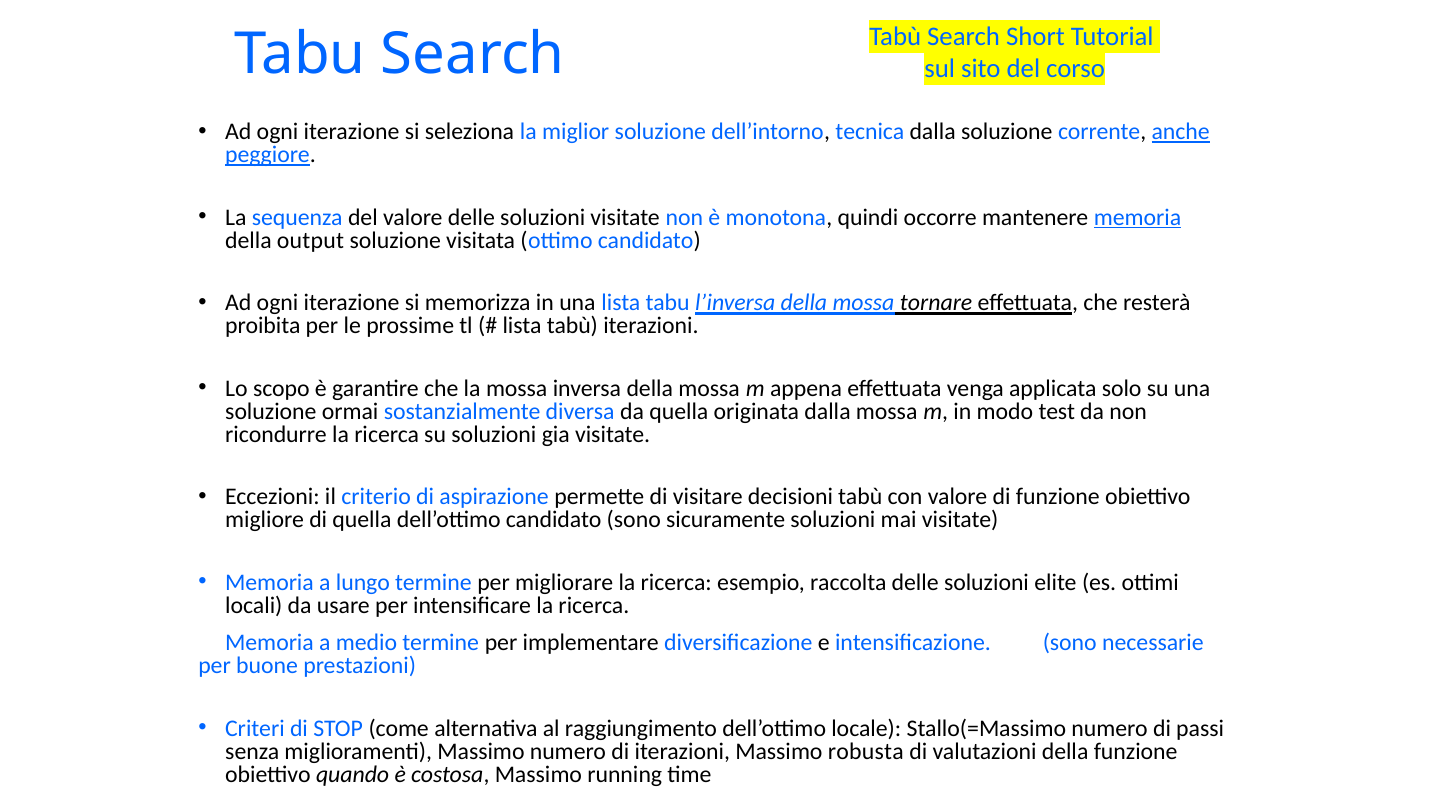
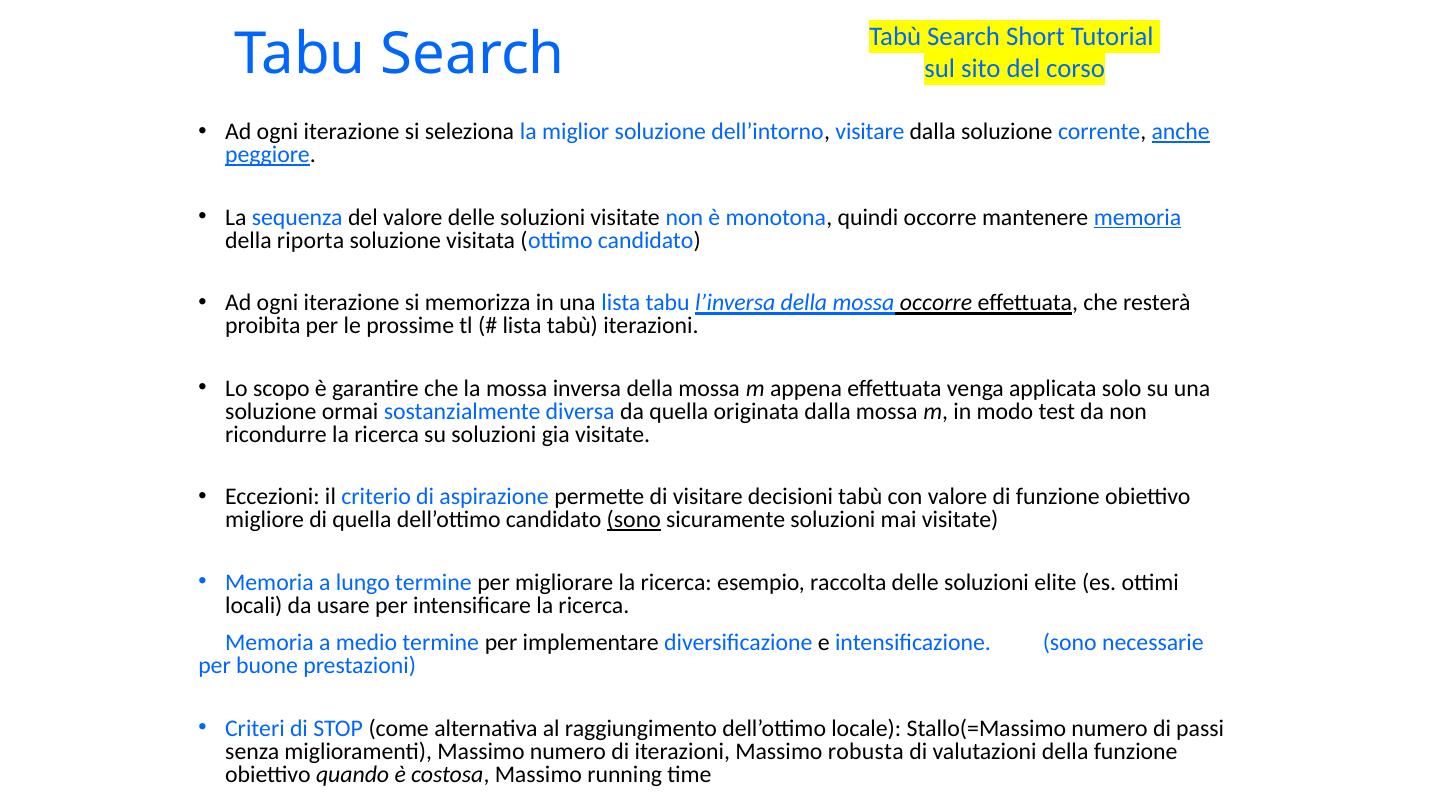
dell’intorno tecnica: tecnica -> visitare (870, 132)
output: output -> riporta (311, 240)
mossa tornare: tornare -> occorre (936, 303)
sono underline: none -> present (634, 520)
